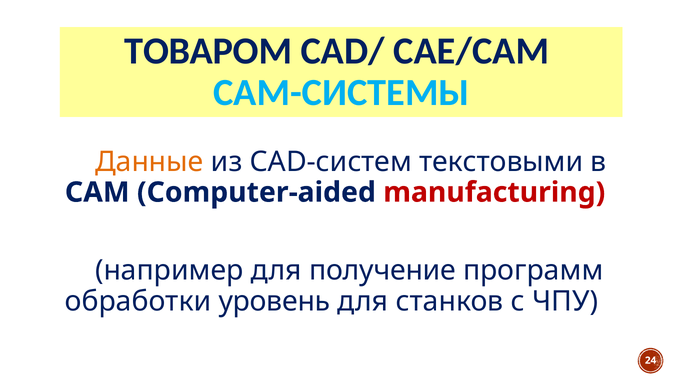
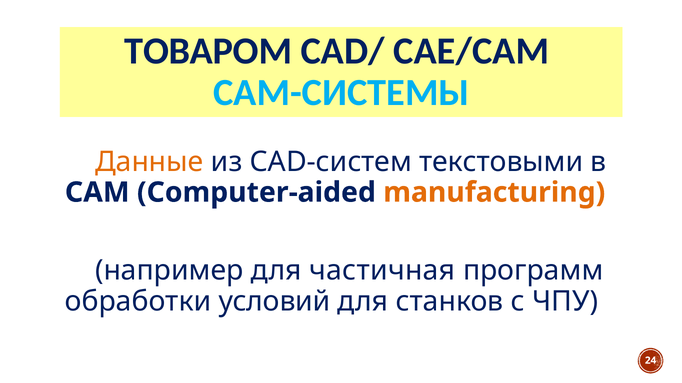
manufacturing colour: red -> orange (494, 193)
получение: получение -> частичная (382, 271)
уровень: уровень -> условий (274, 302)
